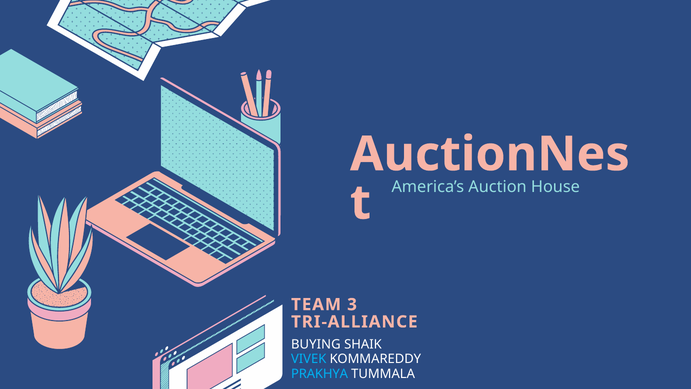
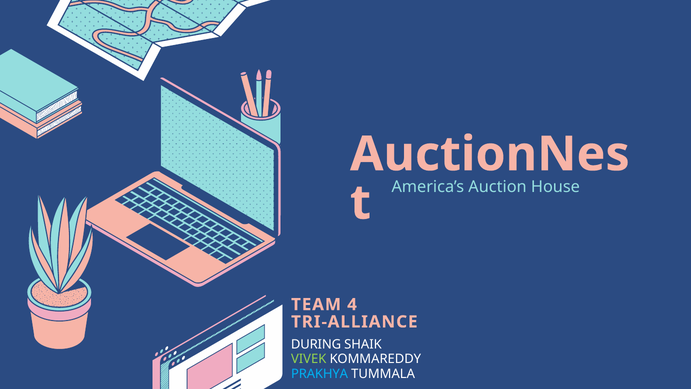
3: 3 -> 4 (352, 304)
BUYING: BUYING -> DURING (316, 344)
VIVEK colour: light blue -> light green (309, 359)
